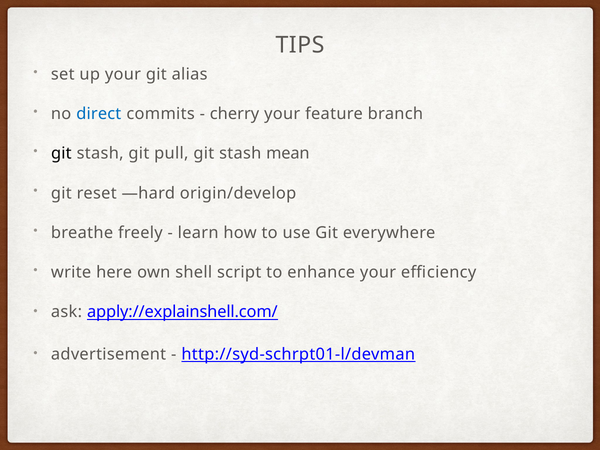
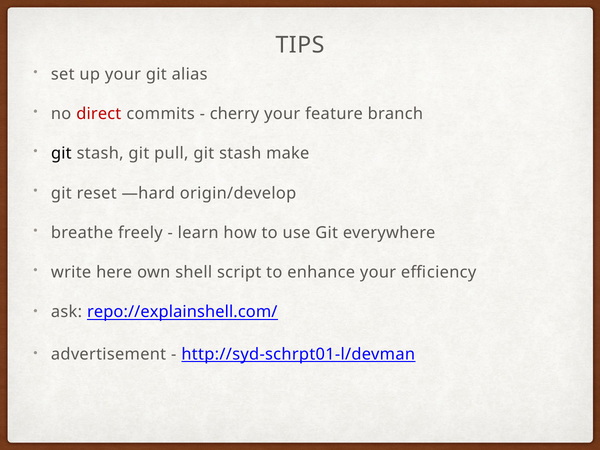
direct colour: blue -> red (99, 114)
mean: mean -> make (288, 154)
apply://explainshell.com/: apply://explainshell.com/ -> repo://explainshell.com/ (182, 312)
